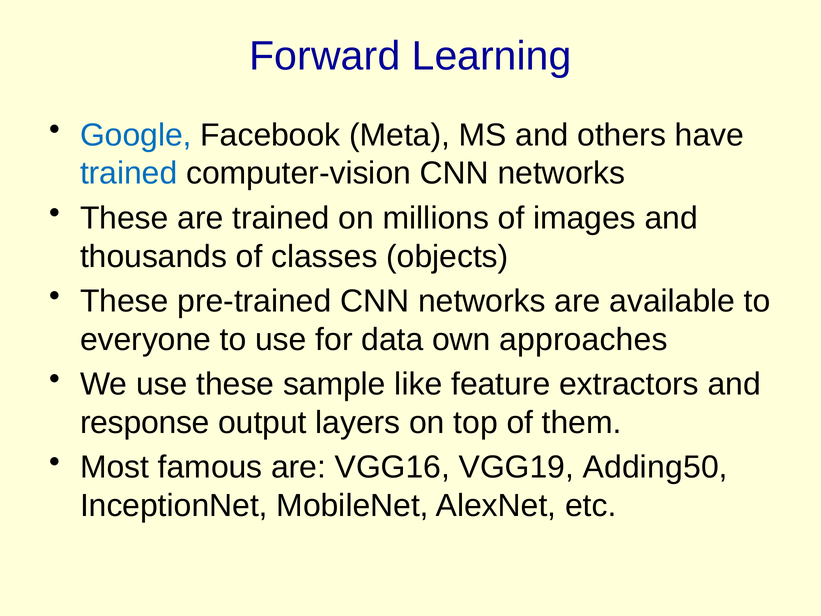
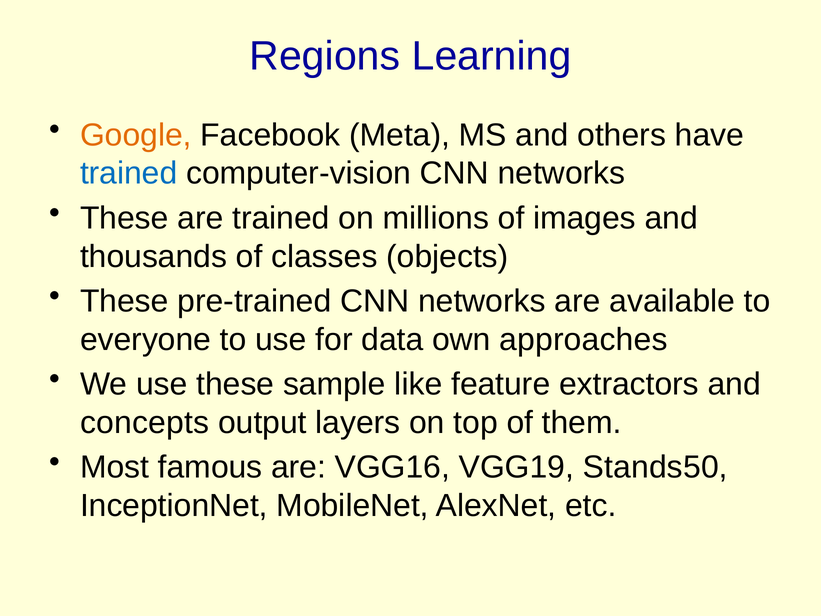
Forward: Forward -> Regions (325, 56)
Google colour: blue -> orange (136, 135)
response: response -> concepts (145, 423)
Adding50: Adding50 -> Stands50 (655, 467)
